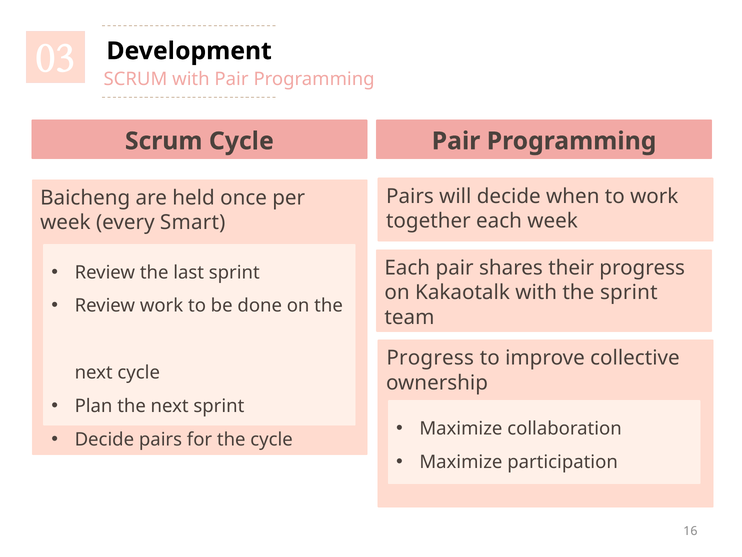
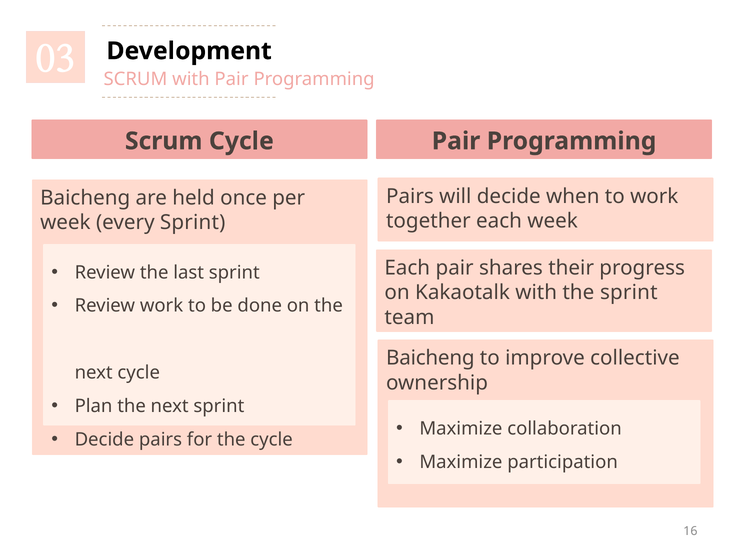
every Smart: Smart -> Sprint (193, 222)
Progress: Progress -> Baicheng (430, 358)
